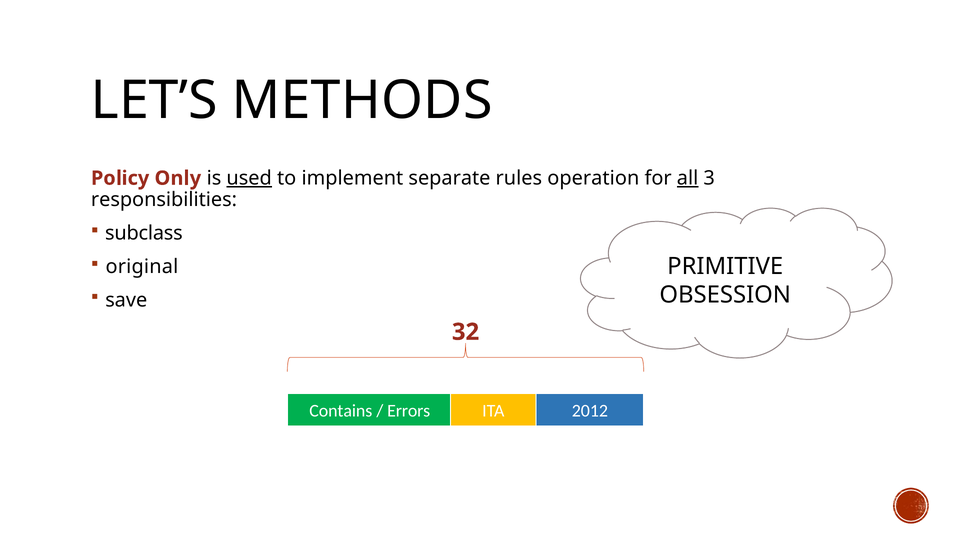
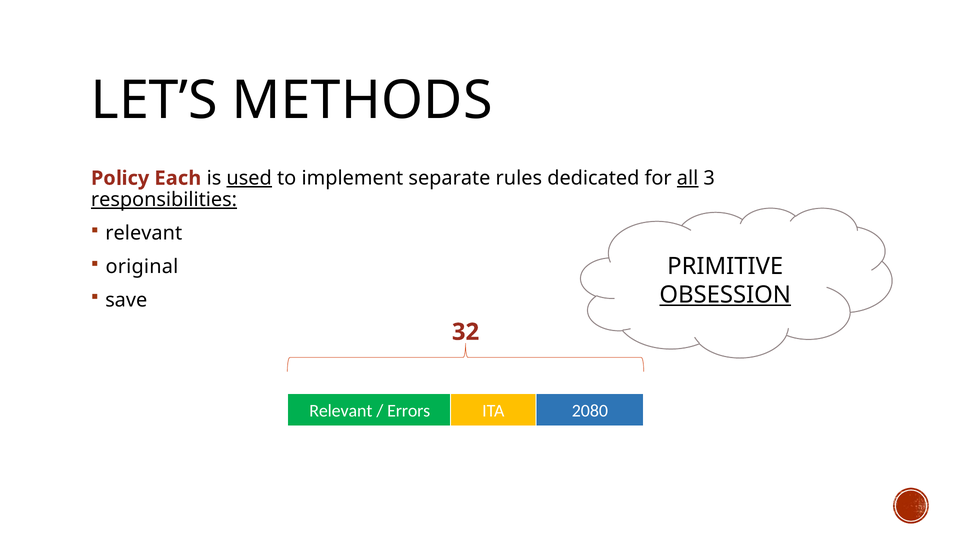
Only: Only -> Each (178, 178)
operation: operation -> dedicated (593, 178)
responsibilities underline: none -> present (164, 200)
subclass: subclass -> relevant (144, 233)
OBSESSION underline: none -> present (725, 295)
Contains: Contains -> Relevant (341, 411)
2012: 2012 -> 2080 (590, 411)
